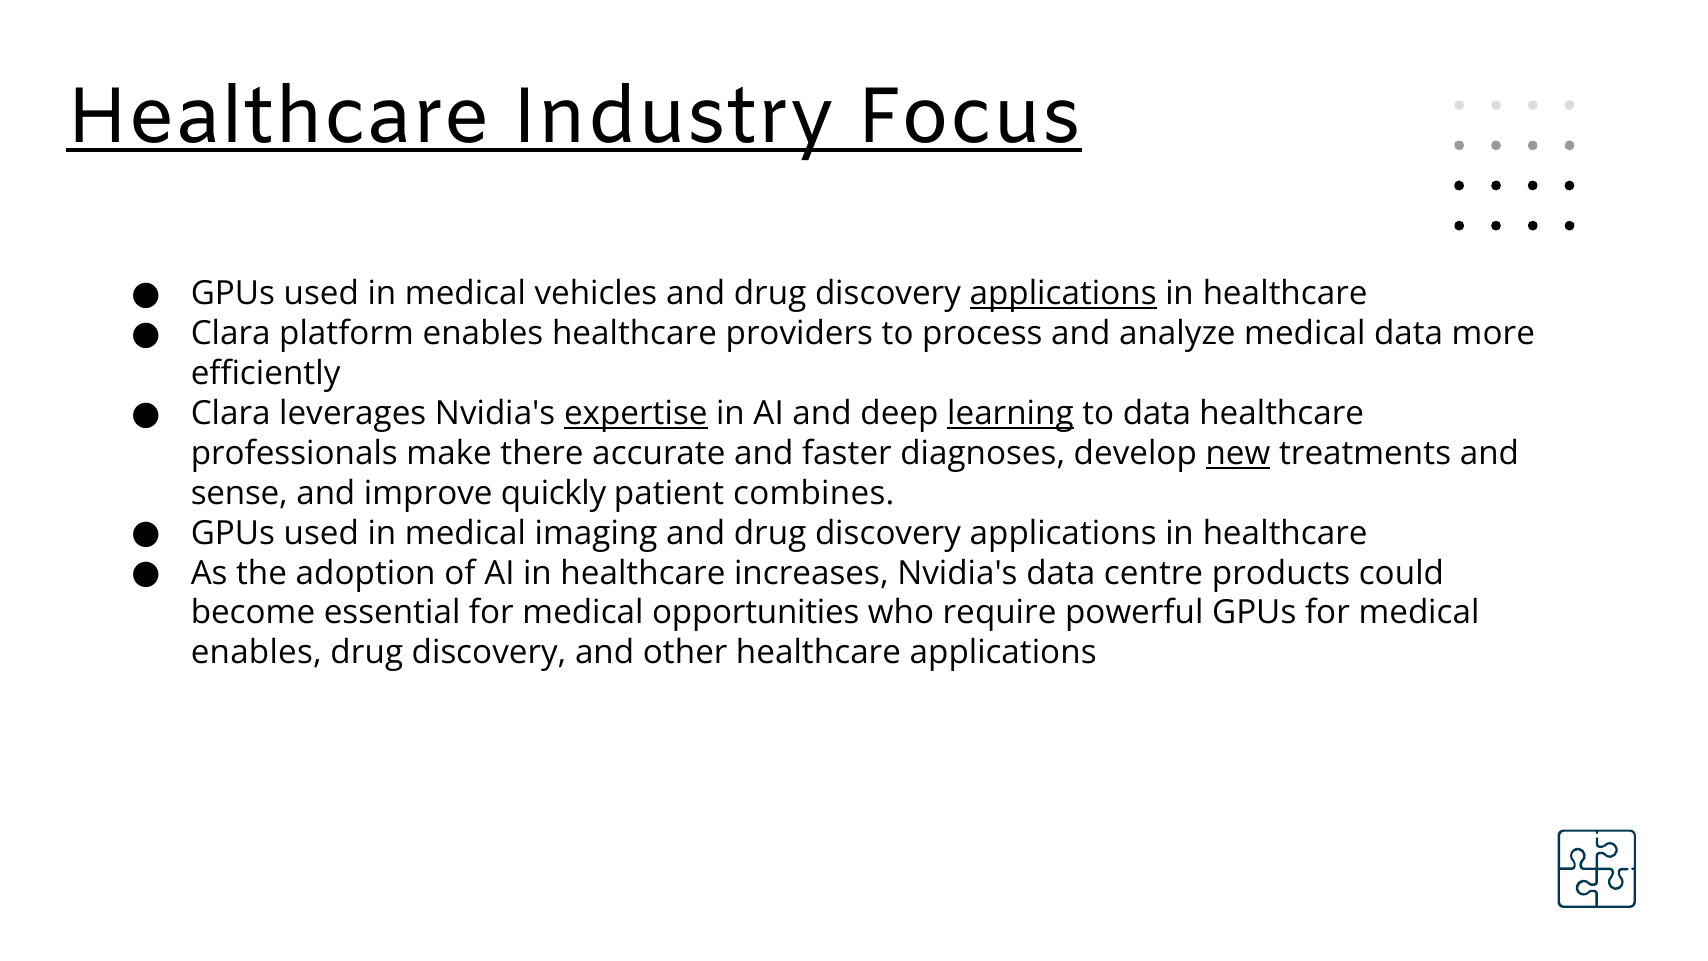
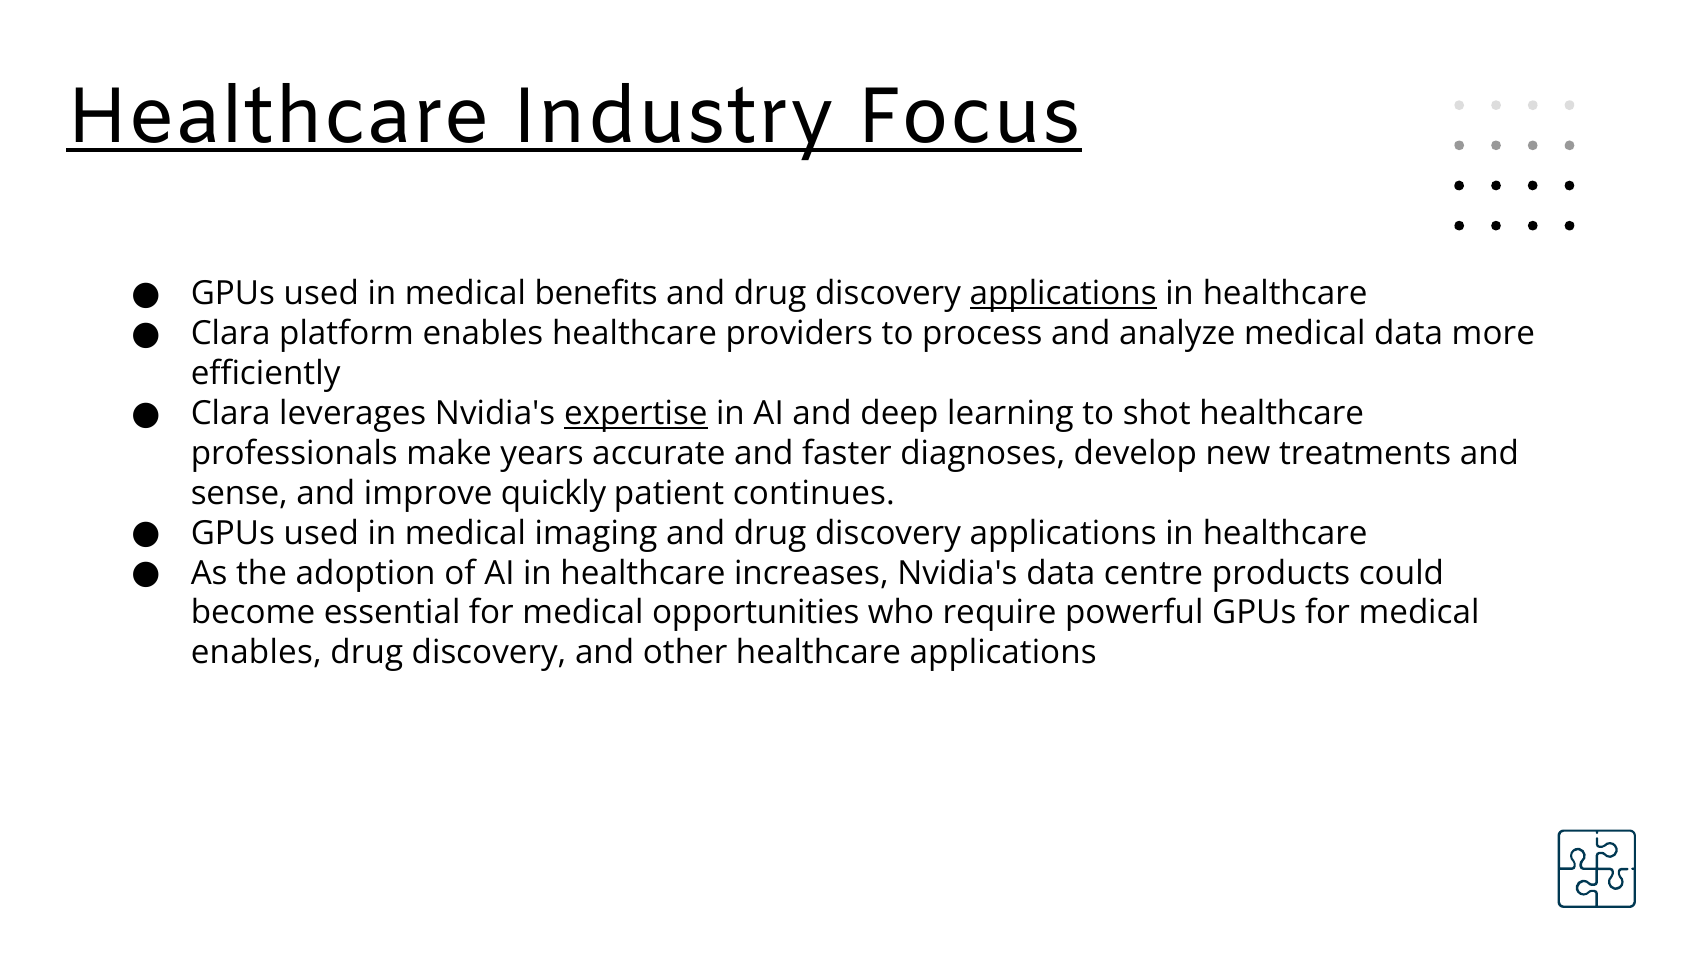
vehicles: vehicles -> benefits (596, 294)
learning underline: present -> none (1010, 413)
to data: data -> shot (1157, 413)
there: there -> years (542, 453)
new underline: present -> none (1238, 453)
combines: combines -> continues (814, 493)
